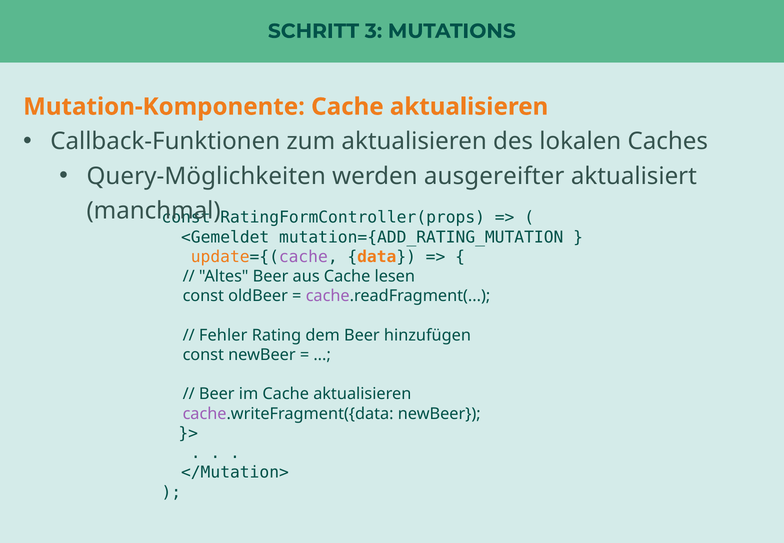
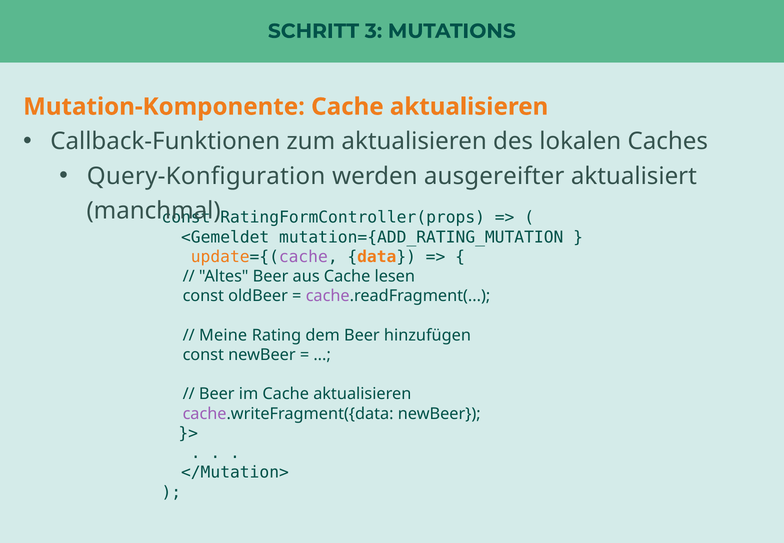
Query-Möglichkeiten: Query-Möglichkeiten -> Query-Konfiguration (206, 176)
Fehler: Fehler -> Meine (223, 335)
